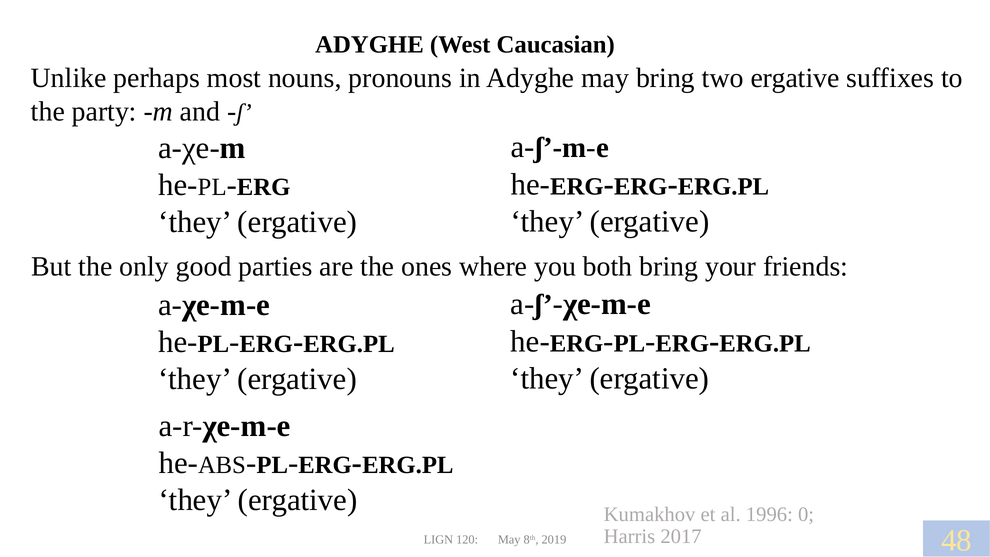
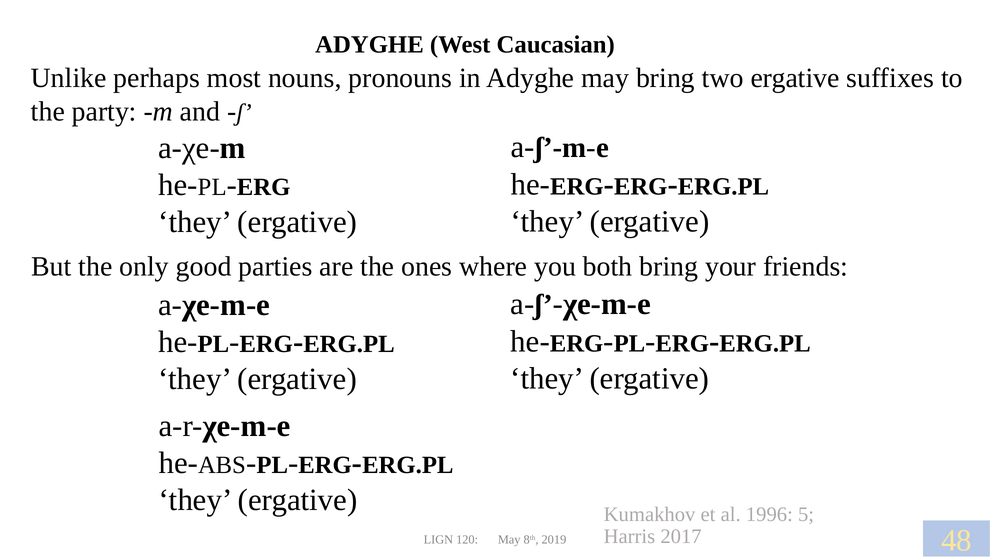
0: 0 -> 5 (806, 514)
